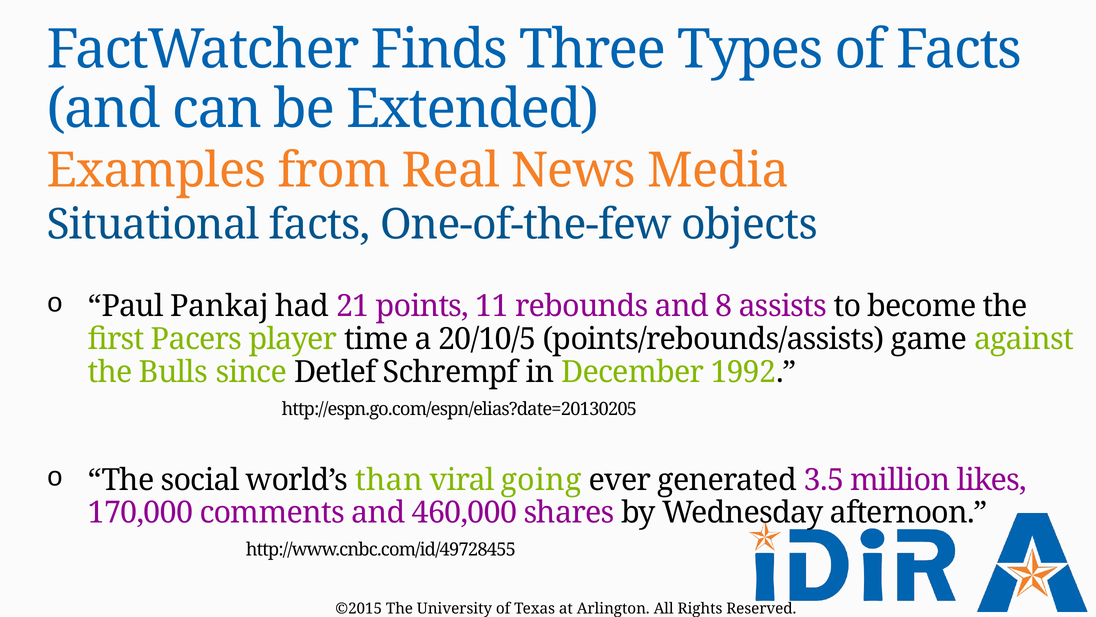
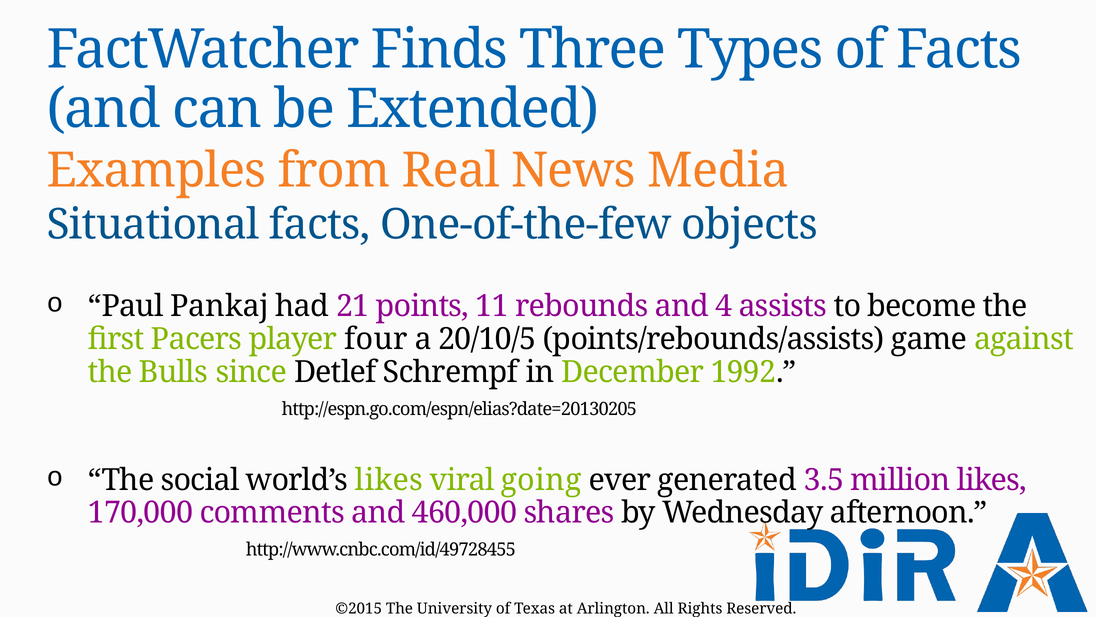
8: 8 -> 4 (724, 306)
time: time -> four (376, 339)
world’s than: than -> likes (389, 480)
